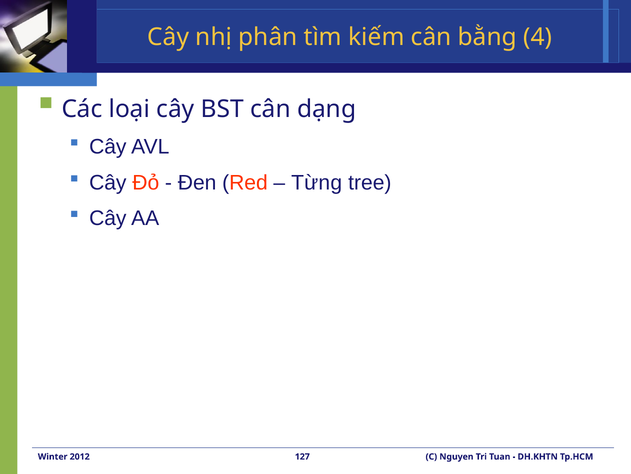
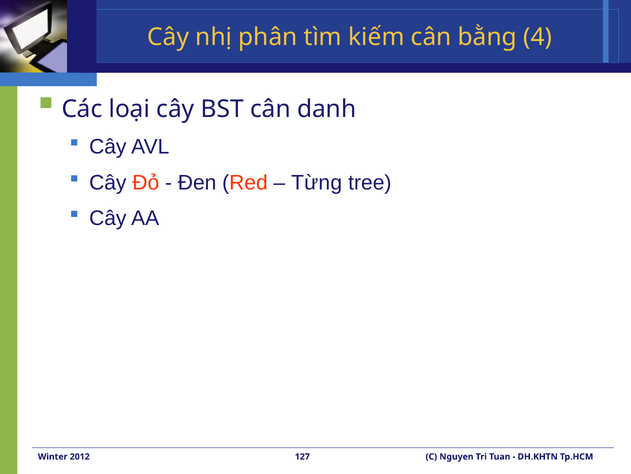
dạng: dạng -> danh (327, 109)
